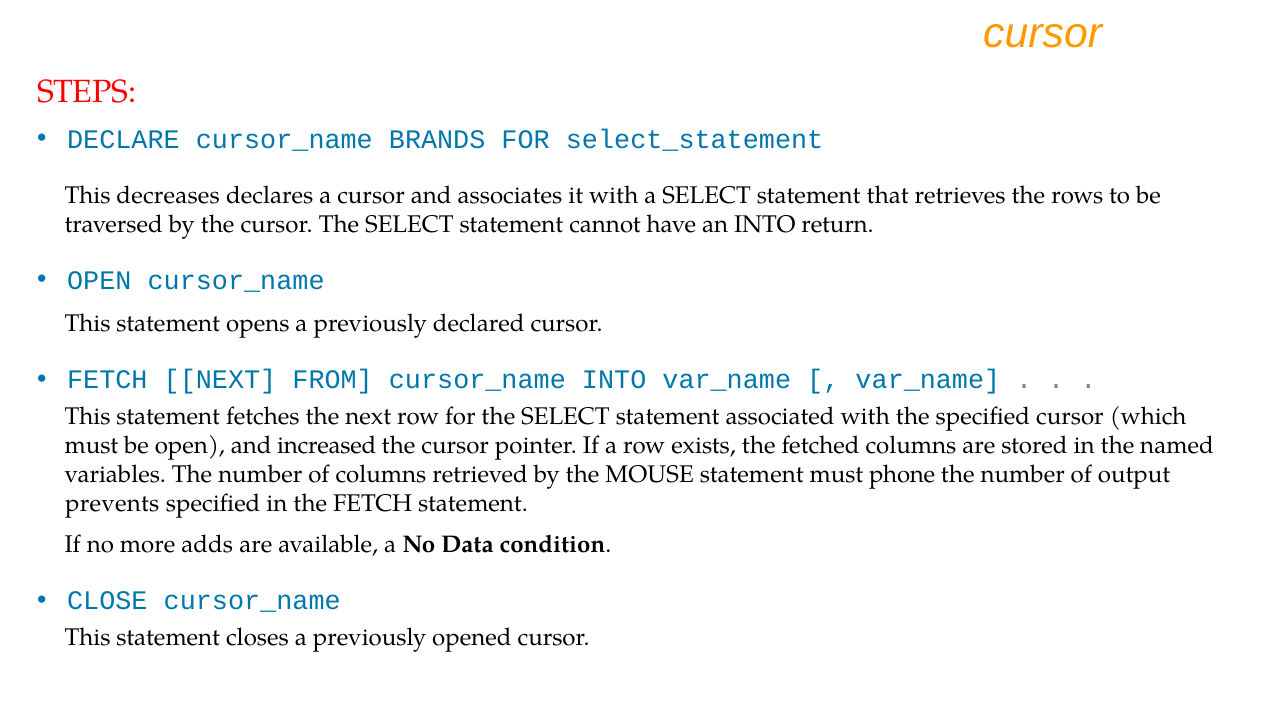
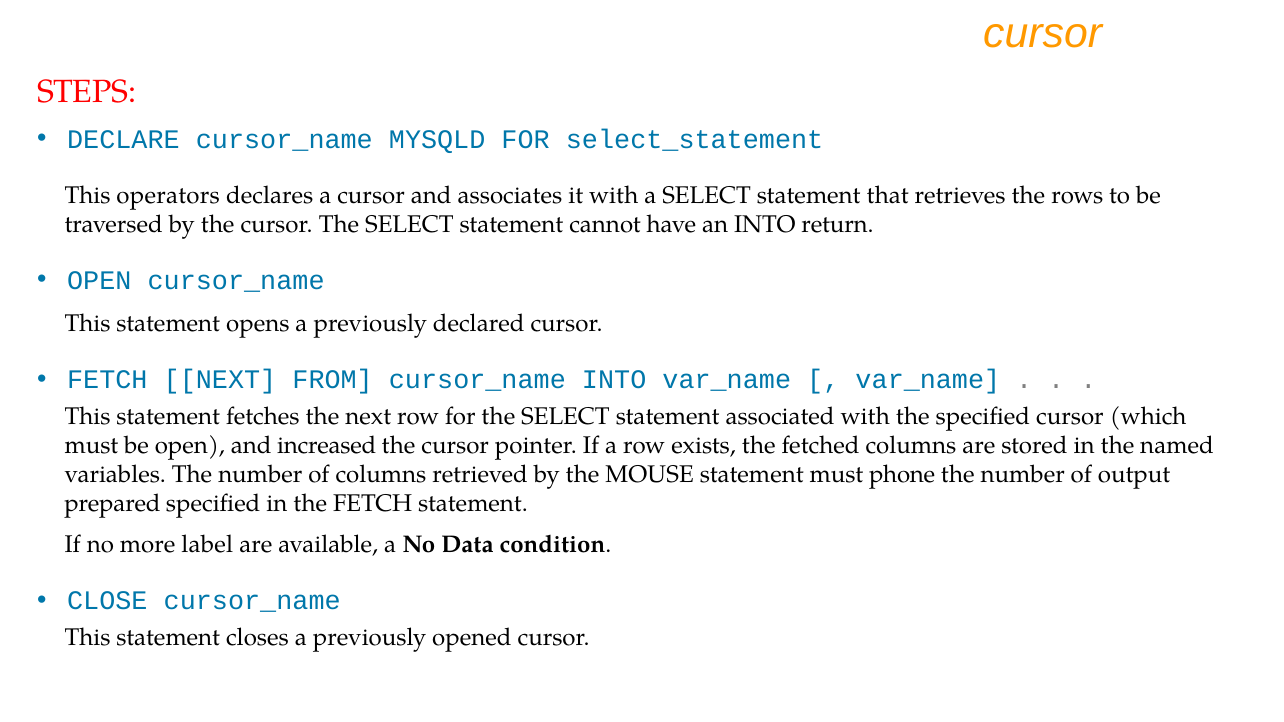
BRANDS: BRANDS -> MYSQLD (437, 139)
decreases: decreases -> operators (168, 195)
prevents: prevents -> prepared (112, 503)
adds: adds -> label (207, 545)
